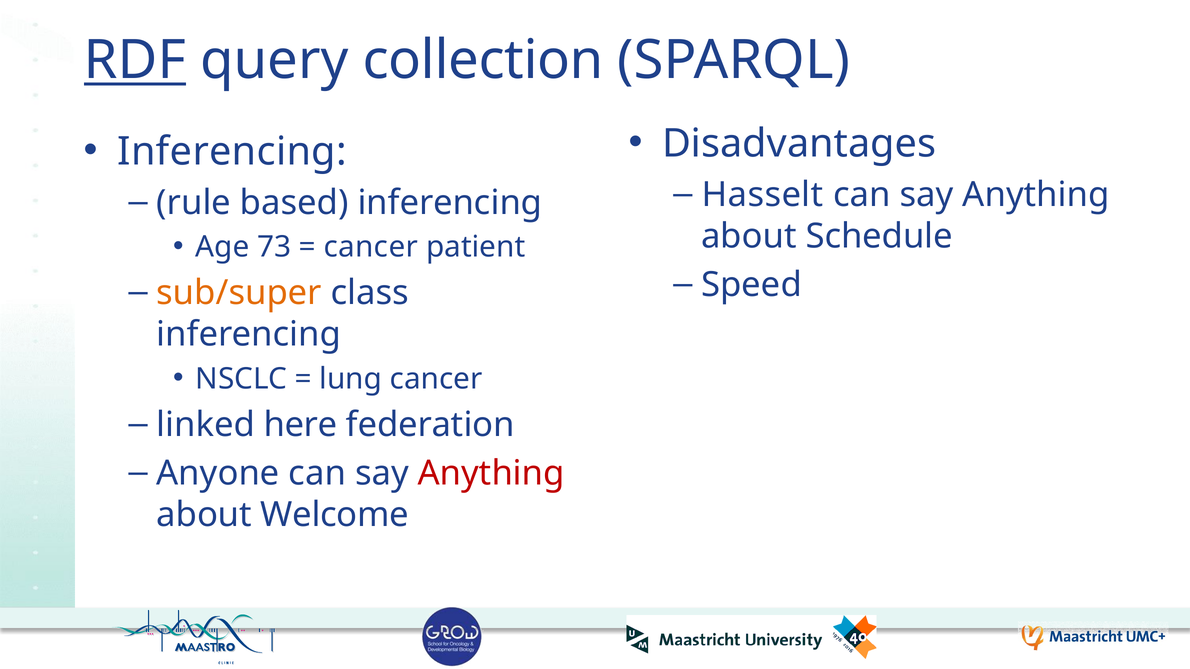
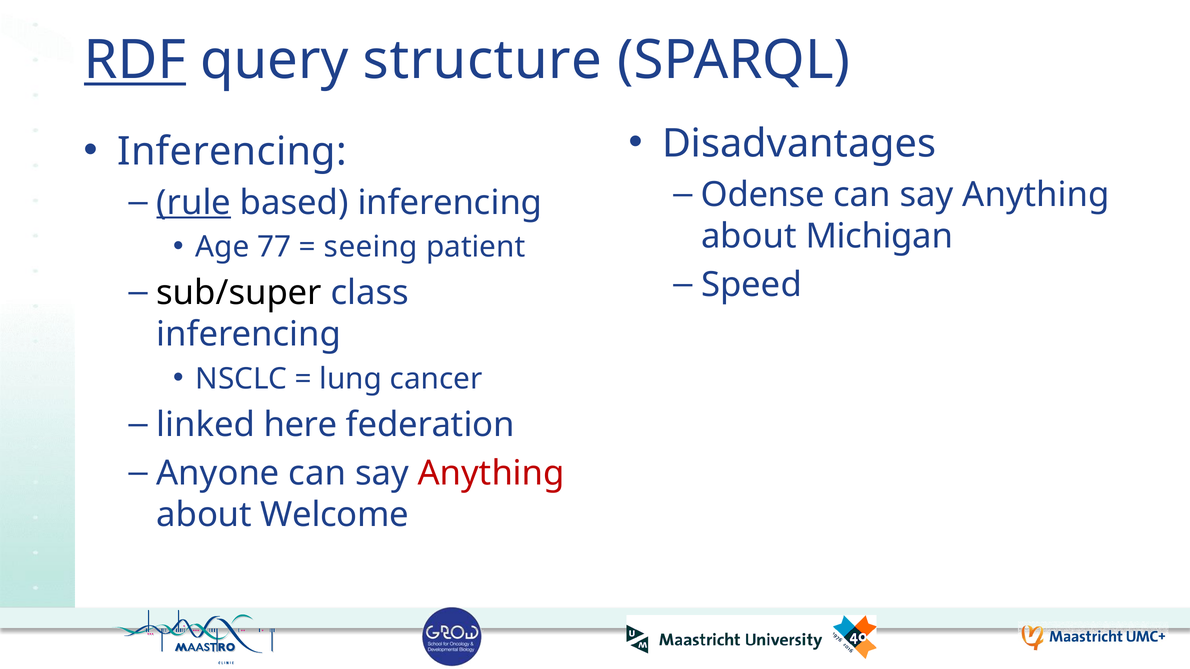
collection: collection -> structure (483, 61)
Hasselt: Hasselt -> Odense (763, 195)
rule underline: none -> present (194, 203)
Schedule: Schedule -> Michigan (879, 236)
73: 73 -> 77 (274, 247)
cancer: cancer -> seeing (371, 247)
sub/super colour: orange -> black (239, 293)
